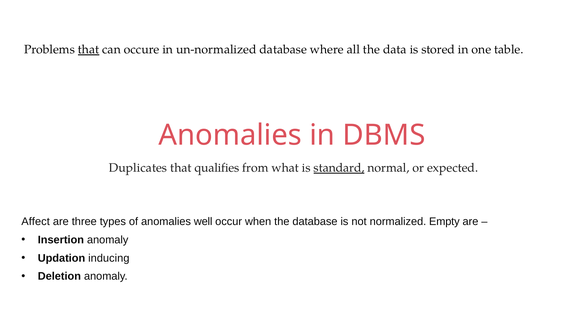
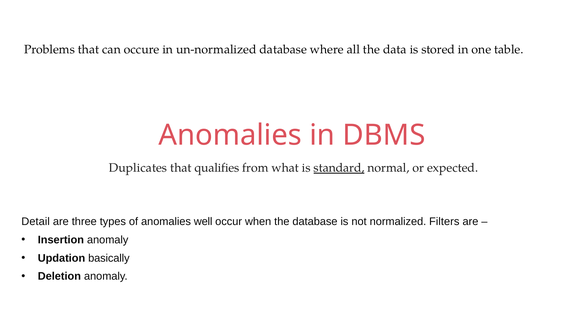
that underline: present -> none (89, 50)
Affect: Affect -> Detail (36, 221)
Empty: Empty -> Filters (444, 221)
inducing: inducing -> basically (109, 258)
